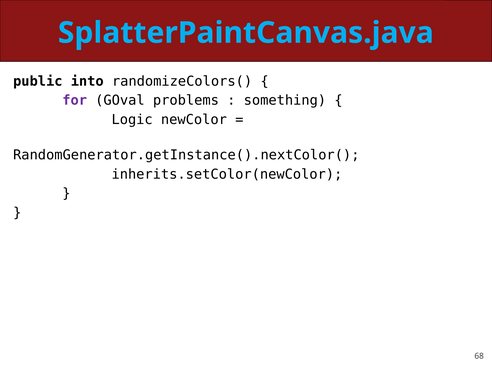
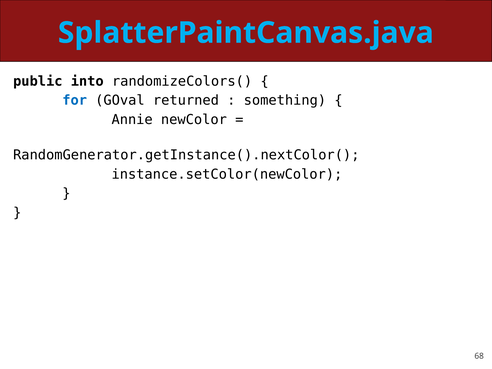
for colour: purple -> blue (75, 100)
problems: problems -> returned (186, 100)
Logic: Logic -> Annie (132, 120)
inherits.setColor(newColor: inherits.setColor(newColor -> instance.setColor(newColor (227, 174)
